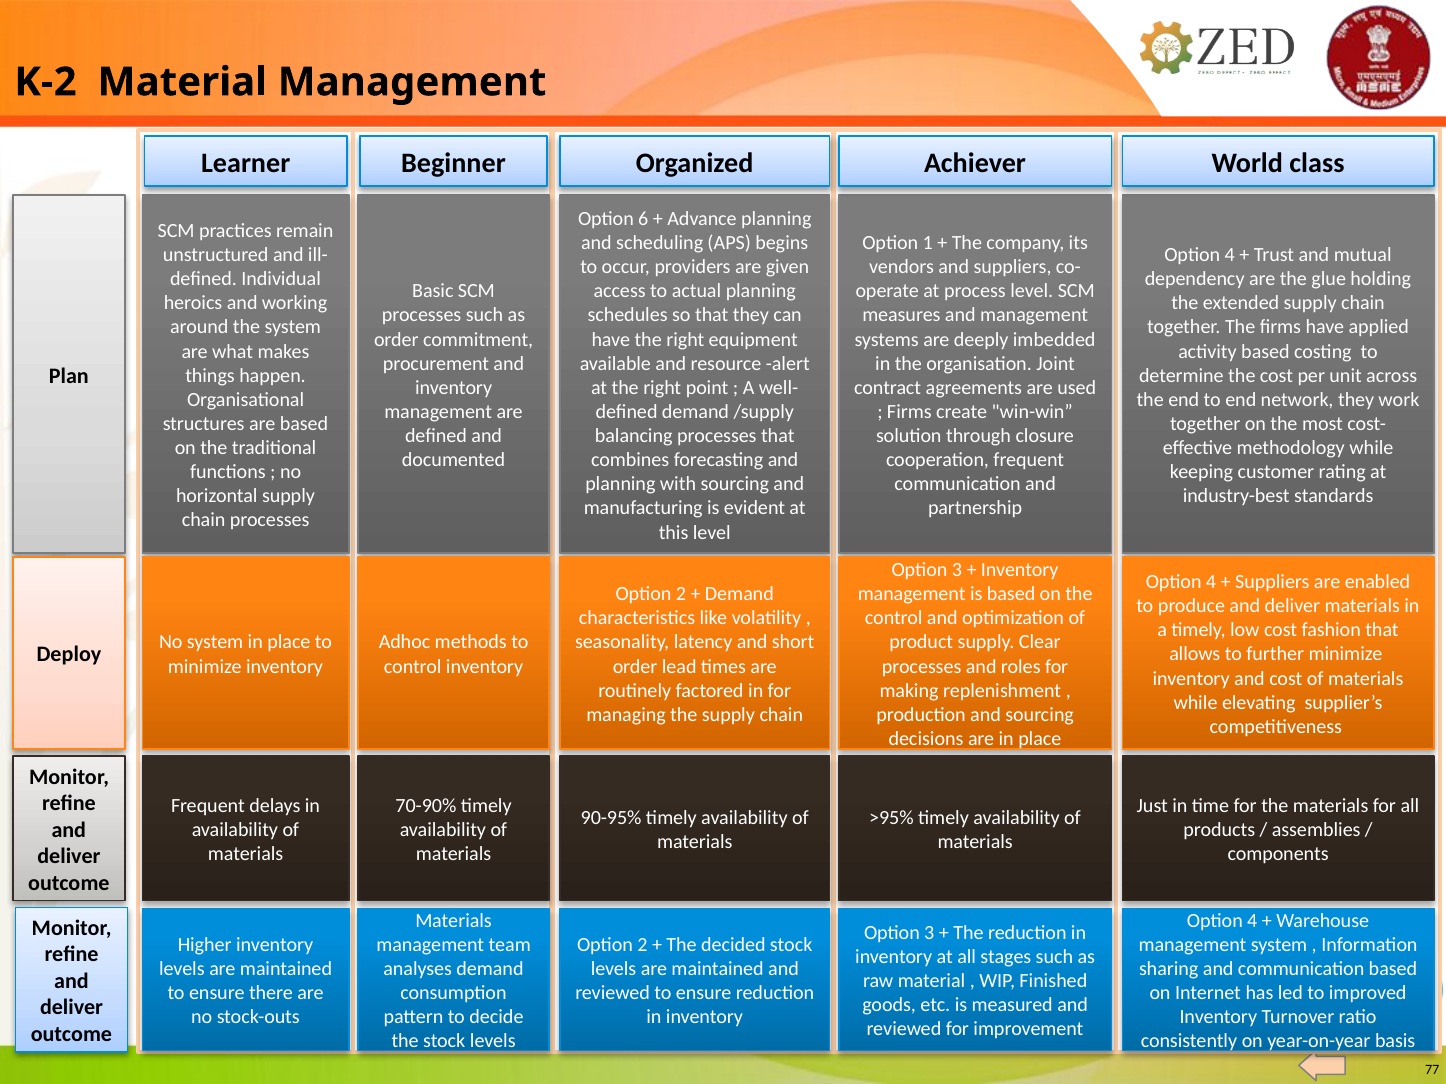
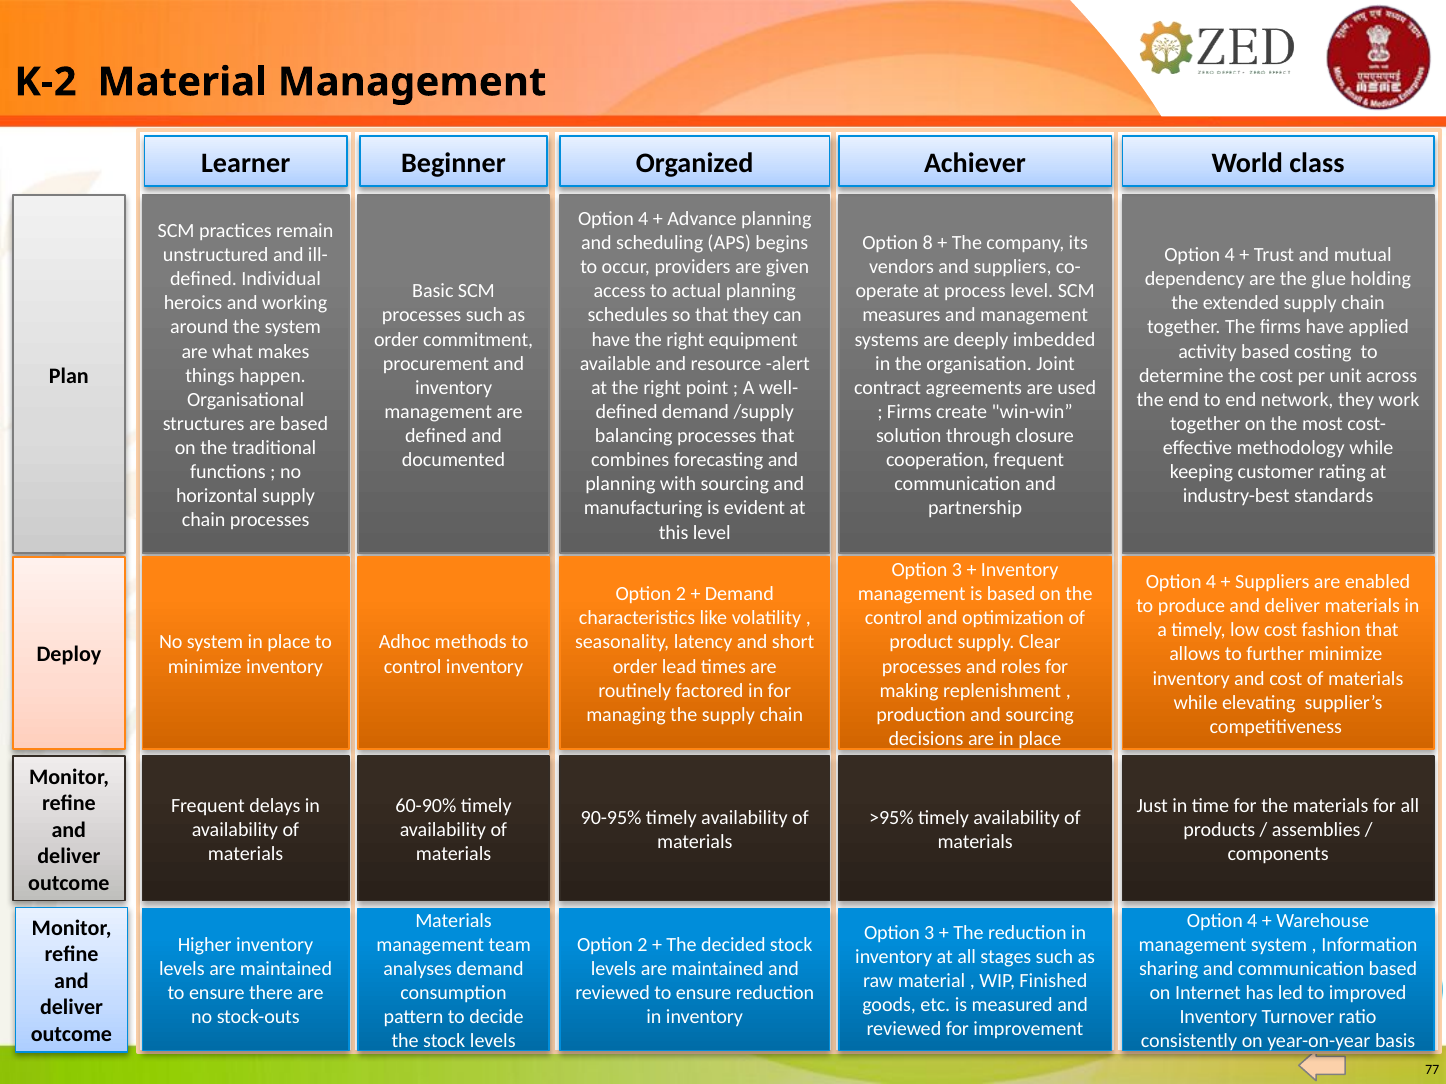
6: 6 -> 4 (643, 219)
1: 1 -> 8 (928, 243)
70-90%: 70-90% -> 60-90% (426, 806)
